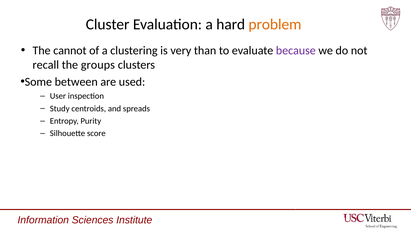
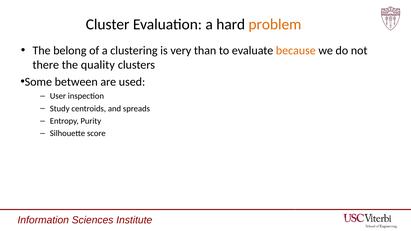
cannot: cannot -> belong (70, 51)
because colour: purple -> orange (296, 51)
recall: recall -> there (46, 65)
groups: groups -> quality (98, 65)
